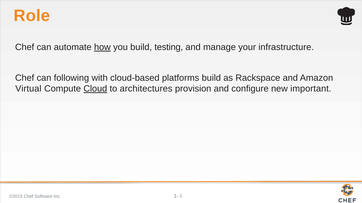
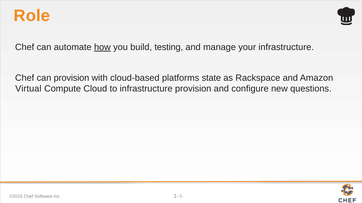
can following: following -> provision (71, 78)
platforms build: build -> state (211, 78)
Cloud underline: present -> none (95, 89)
to architectures: architectures -> infrastructure (146, 89)
important: important -> questions (311, 89)
